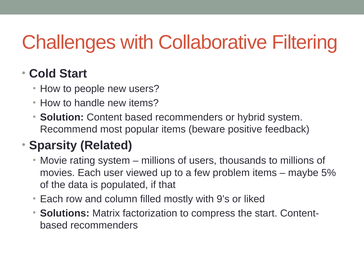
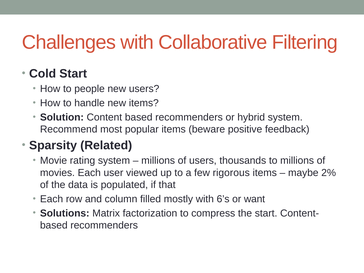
problem: problem -> rigorous (231, 173)
5%: 5% -> 2% (329, 173)
9’s: 9’s -> 6’s (223, 199)
liked: liked -> want (254, 199)
